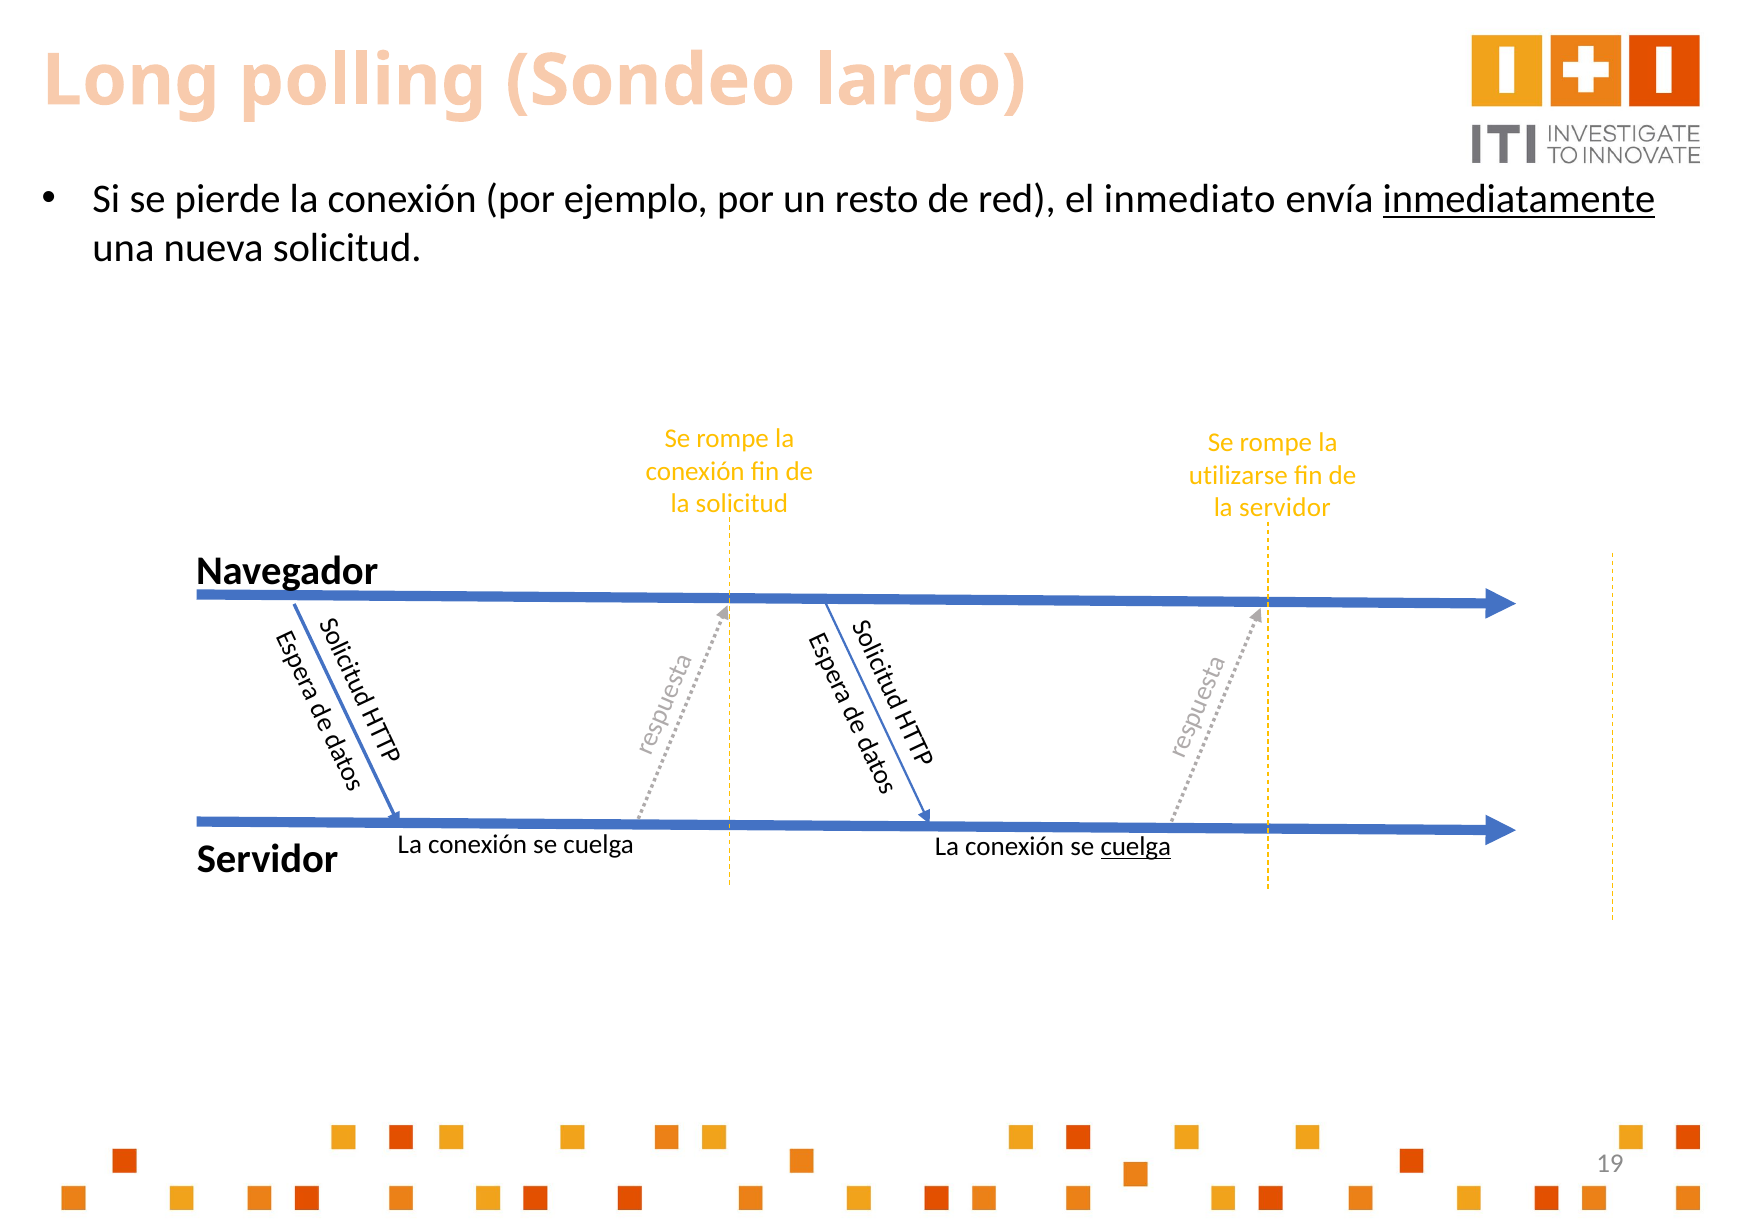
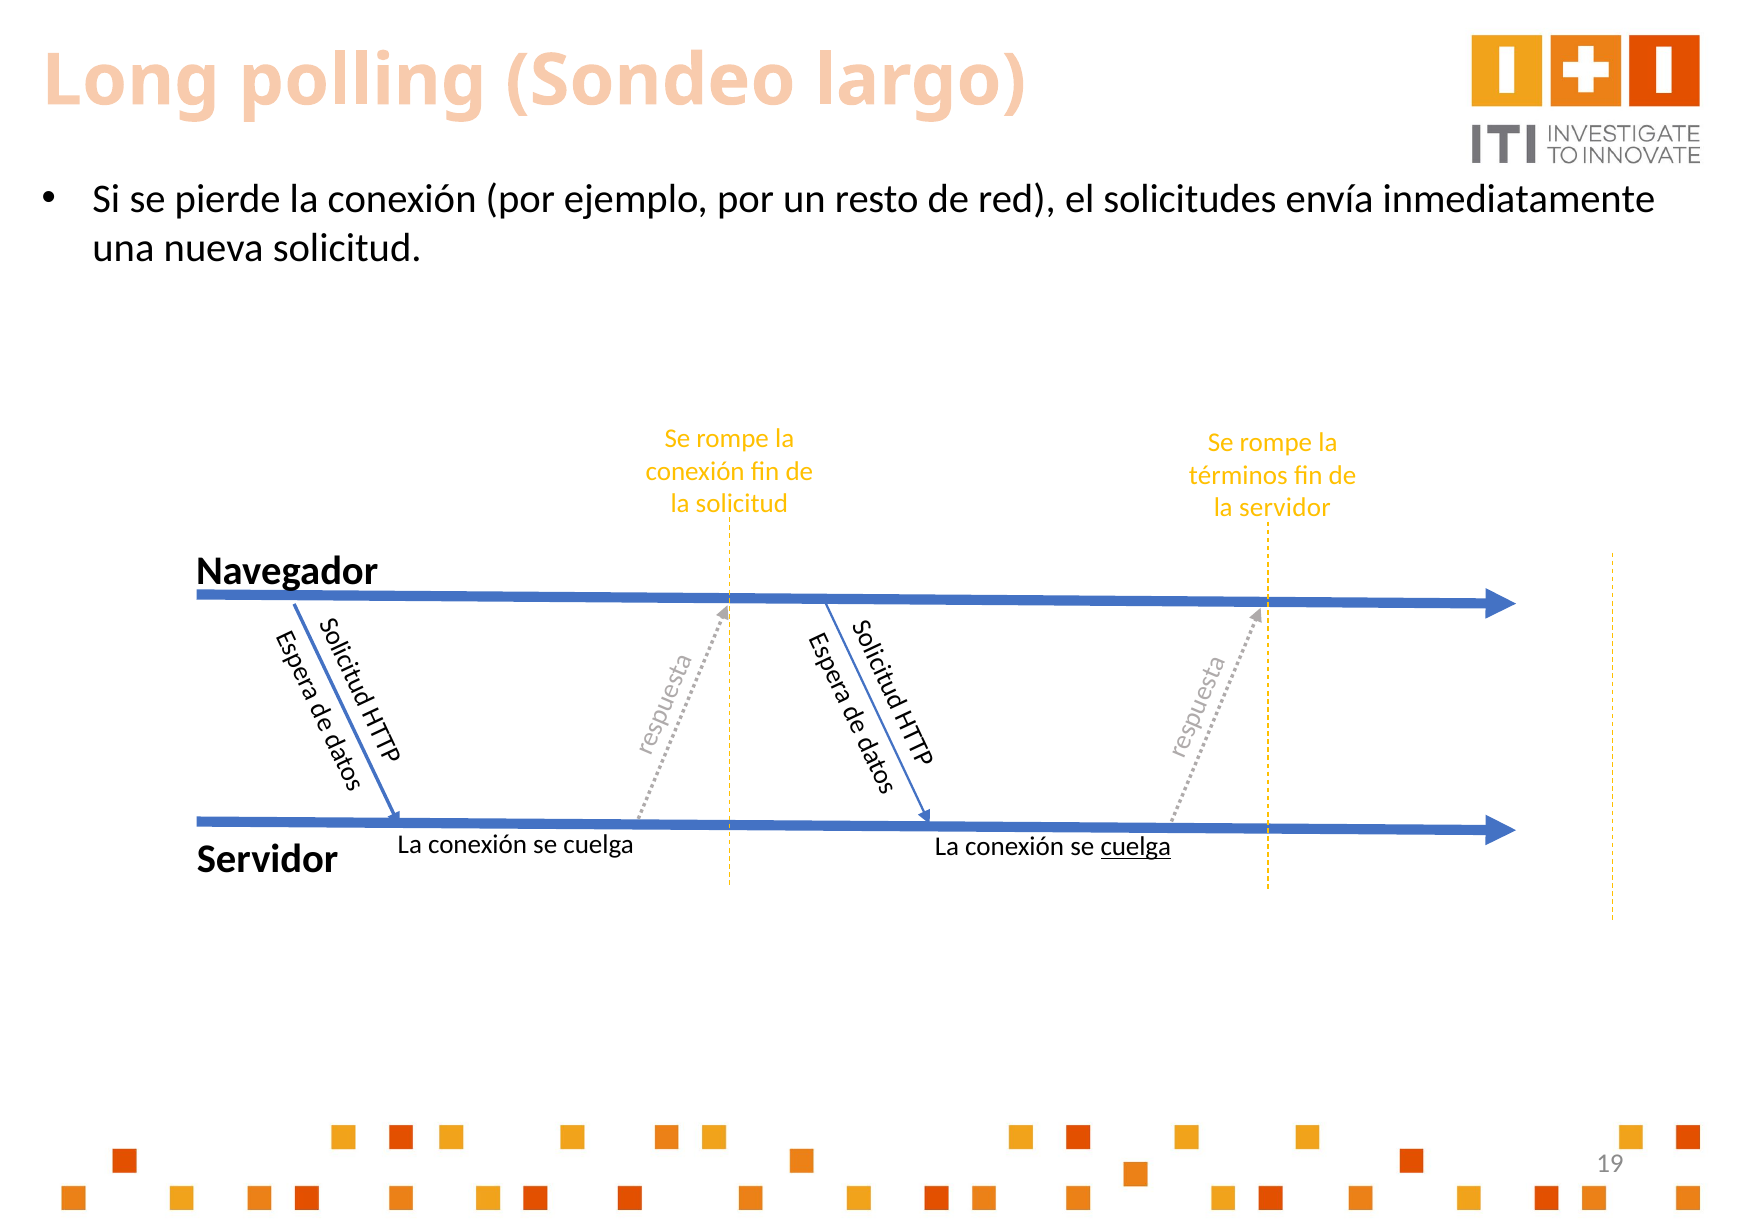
inmediato: inmediato -> solicitudes (1190, 199)
inmediatamente underline: present -> none (1519, 199)
utilizarse: utilizarse -> términos (1238, 475)
